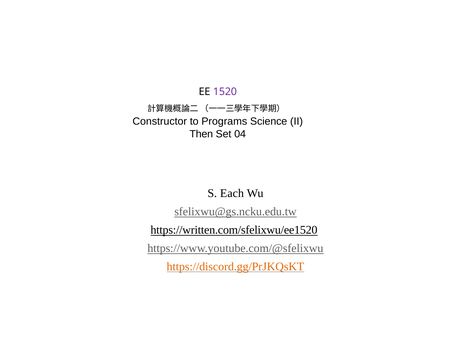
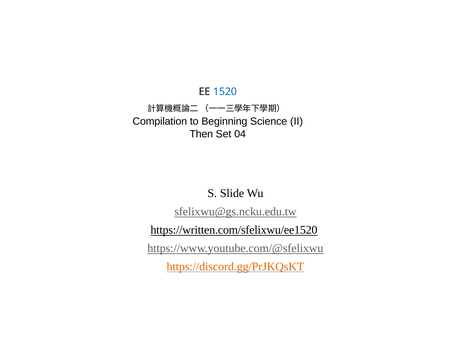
1520 colour: purple -> blue (225, 92)
Constructor: Constructor -> Compilation (160, 122)
Programs: Programs -> Beginning (224, 122)
Each: Each -> Slide (232, 194)
